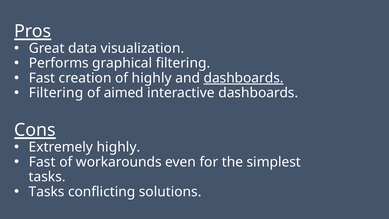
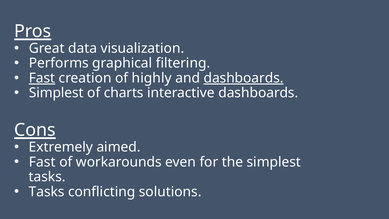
Fast underline: none -> present (42, 78)
Filtering: Filtering -> Simplest (56, 93)
aimed: aimed -> charts (124, 93)
Extremely highly: highly -> aimed (119, 147)
